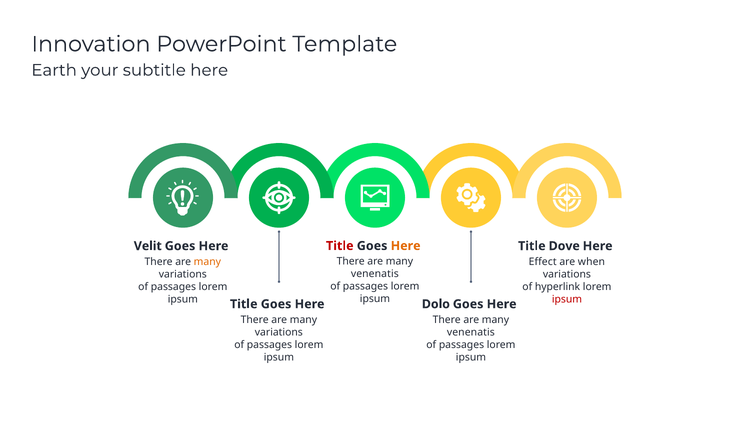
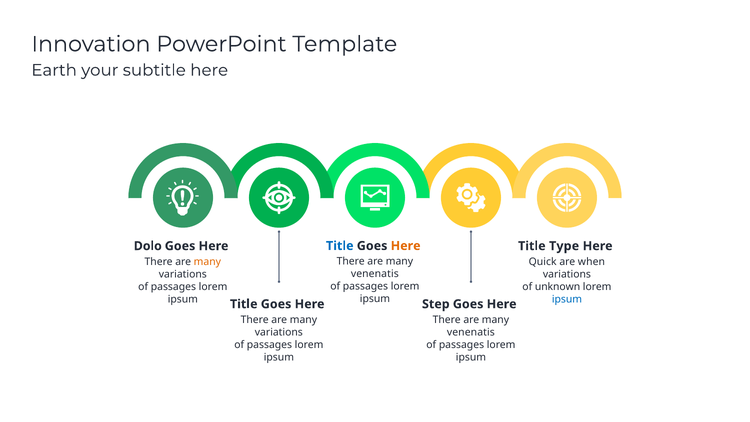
Title colour: red -> blue (340, 246)
Velit: Velit -> Dolo (148, 246)
Dove: Dove -> Type (564, 246)
Effect: Effect -> Quick (543, 262)
hyperlink: hyperlink -> unknown (558, 287)
ipsum colour: red -> blue (567, 299)
Dolo: Dolo -> Step (436, 304)
